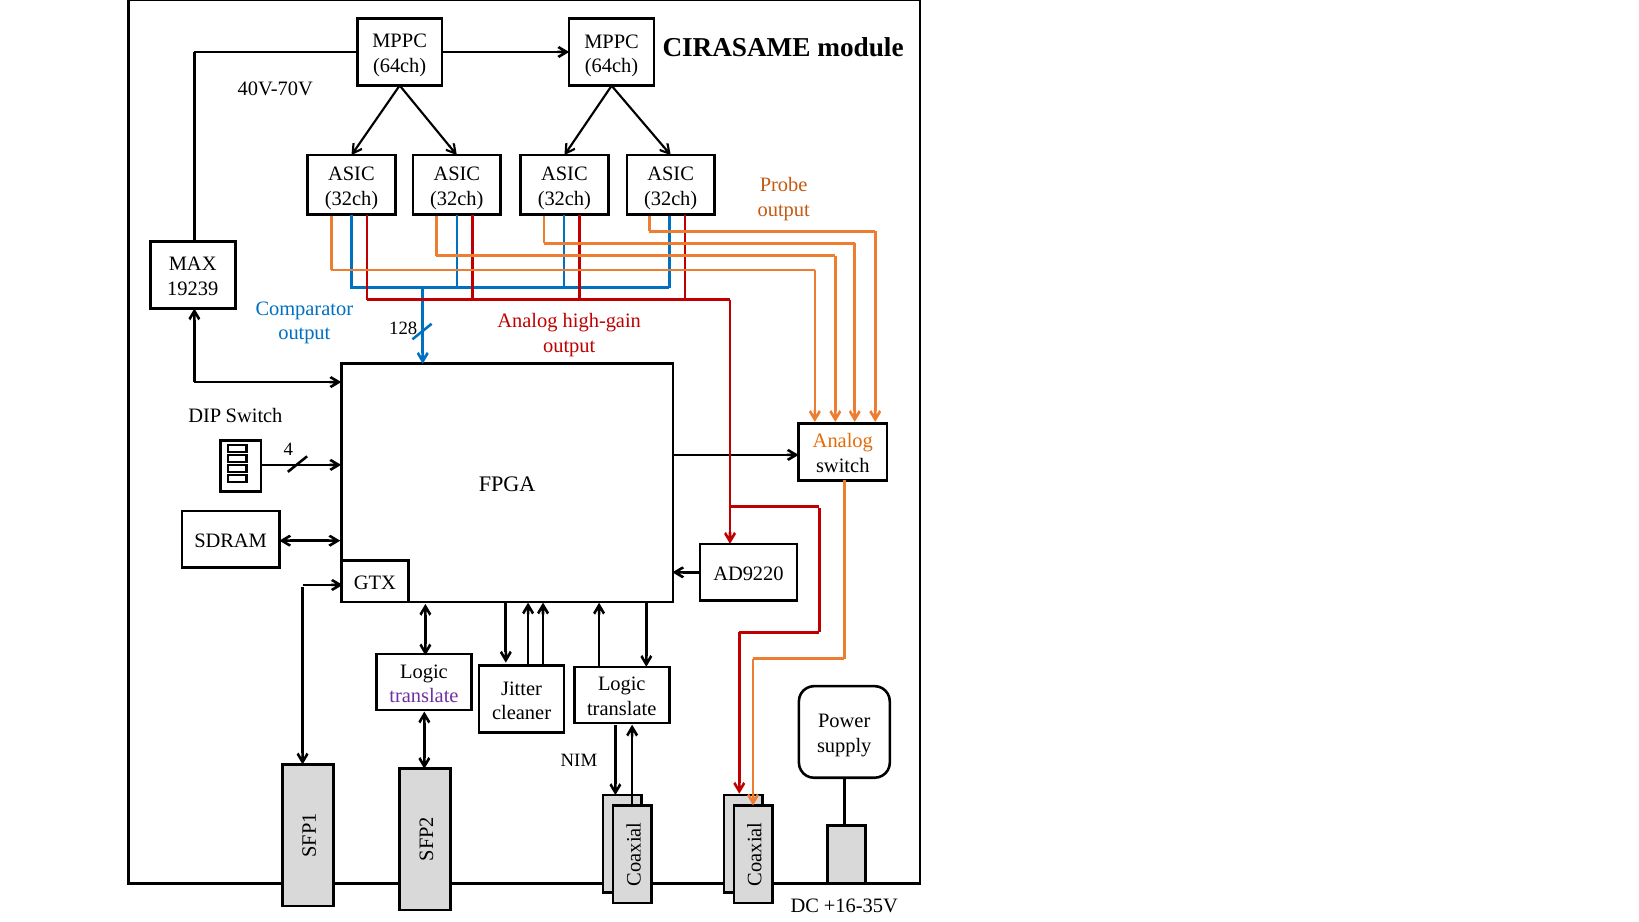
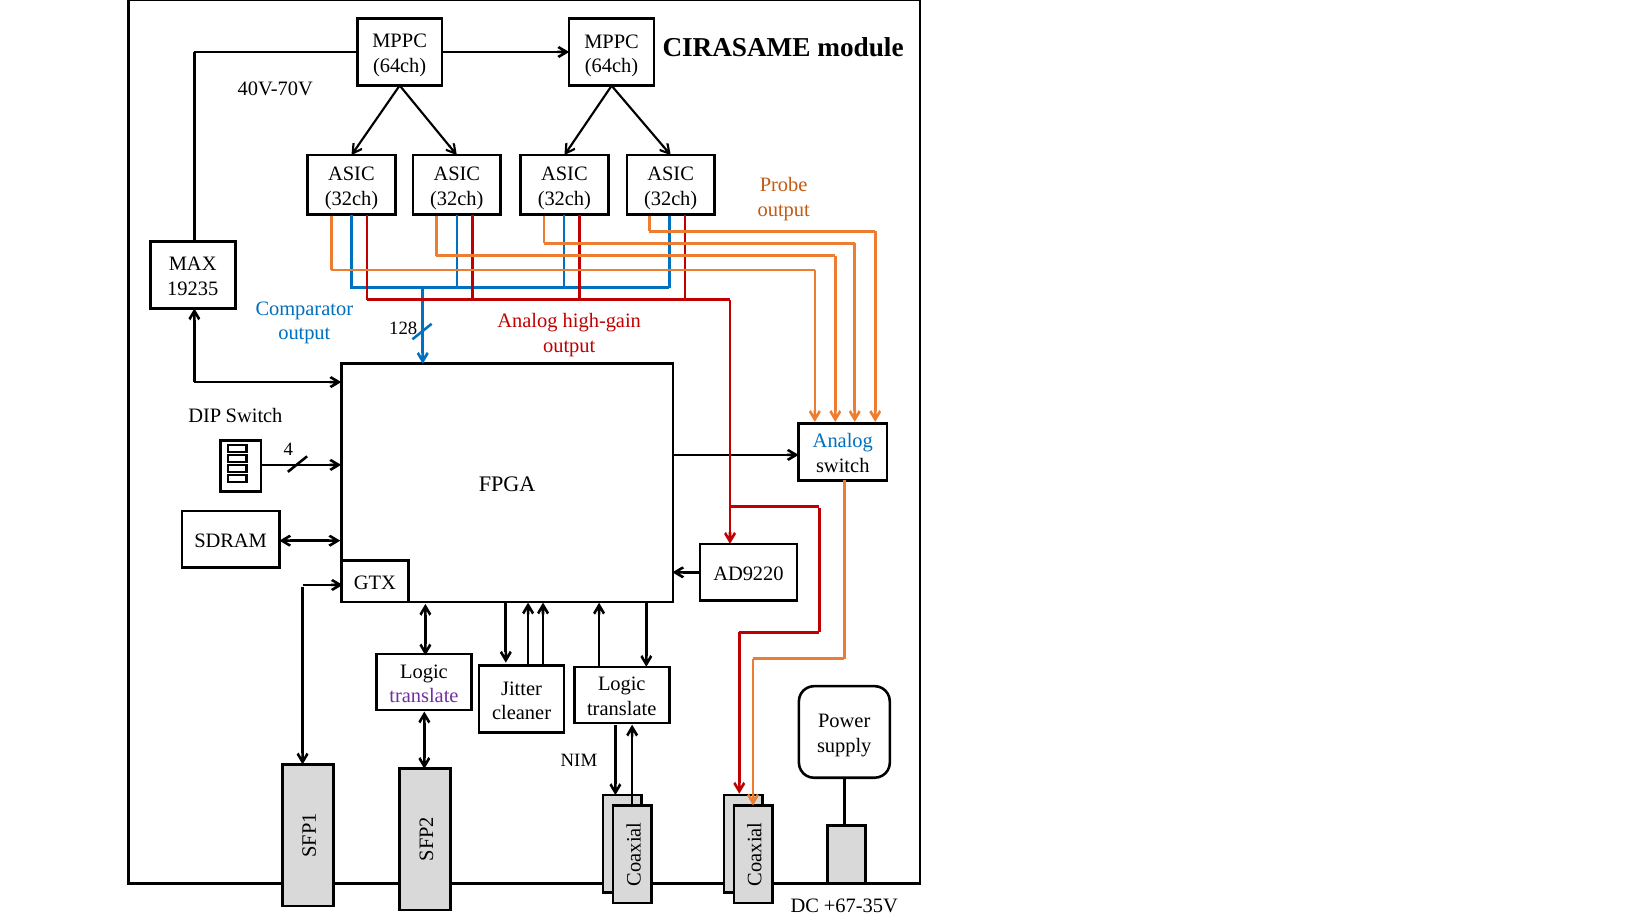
19239: 19239 -> 19235 (193, 289)
Analog colour: orange -> blue (843, 441)
+16-35V: +16-35V -> +67-35V (861, 905)
